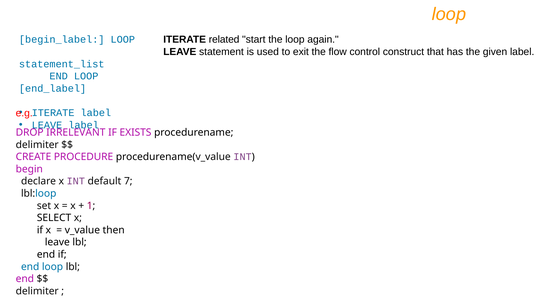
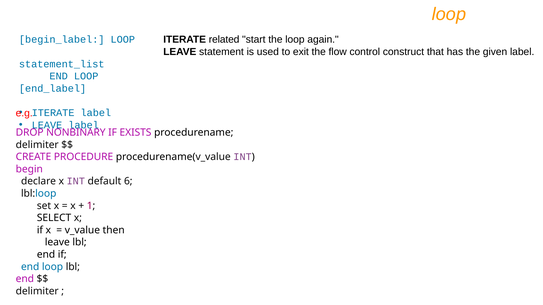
IRRELEVANT: IRRELEVANT -> NONBINARY (76, 133)
7: 7 -> 6 (128, 182)
